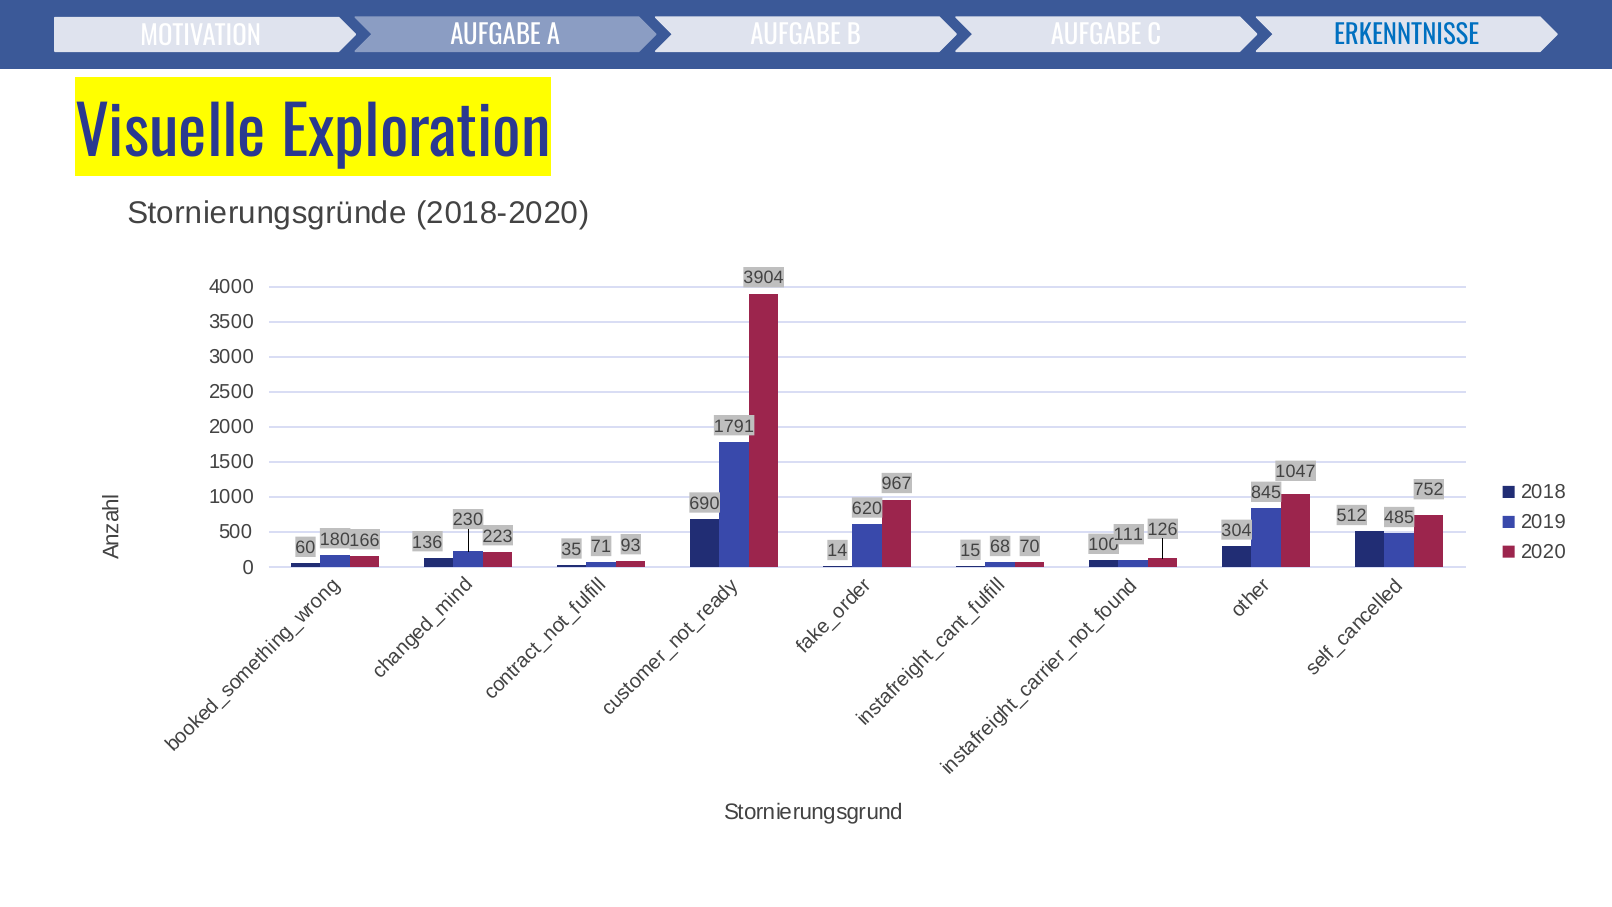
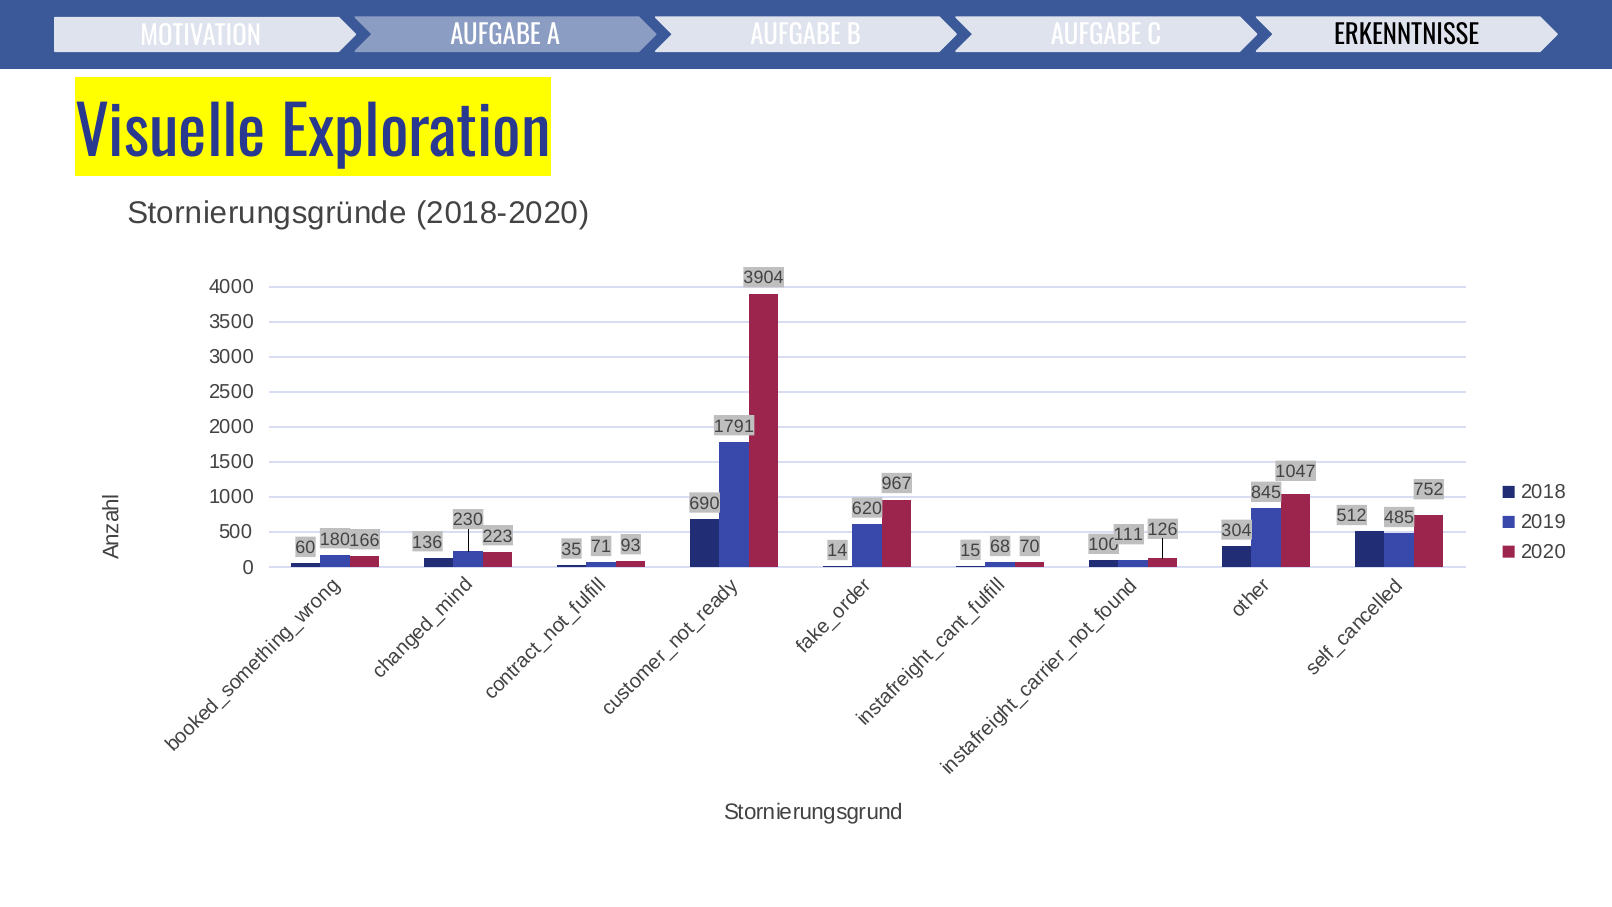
ERKENNTNISSE colour: blue -> black (1407, 36)
